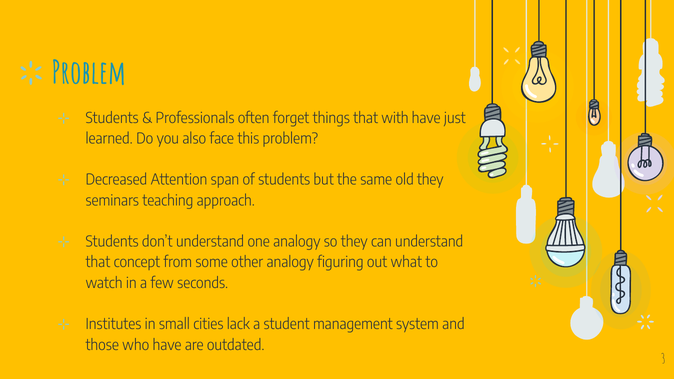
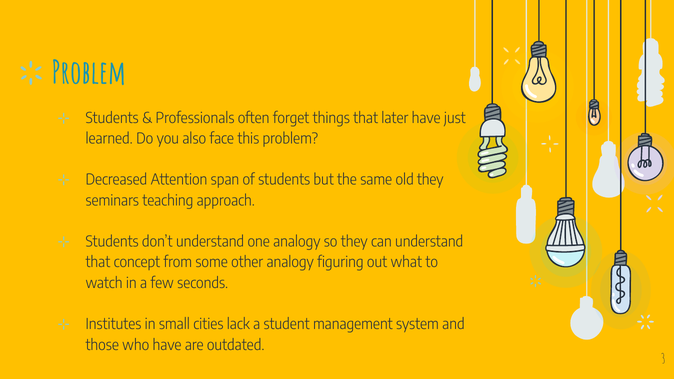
with: with -> later (395, 118)
